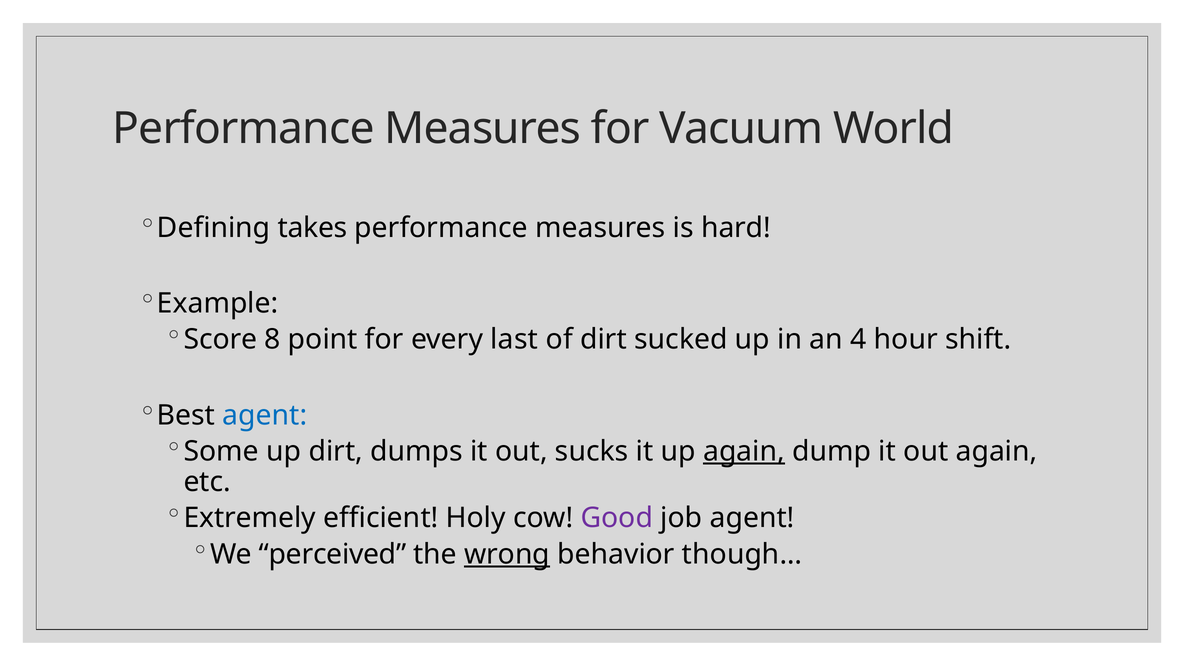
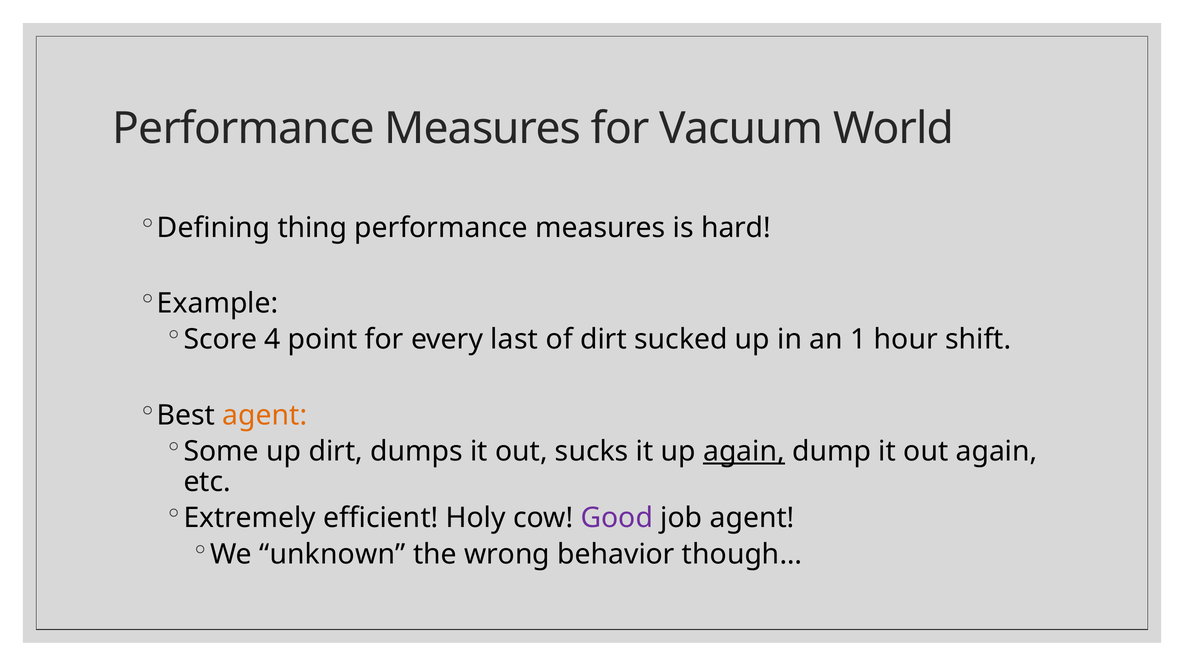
takes: takes -> thing (312, 228)
8: 8 -> 4 (272, 340)
4: 4 -> 1 (858, 340)
agent colour: blue -> orange (265, 415)
perceived: perceived -> unknown (332, 554)
wrong underline: present -> none (507, 554)
